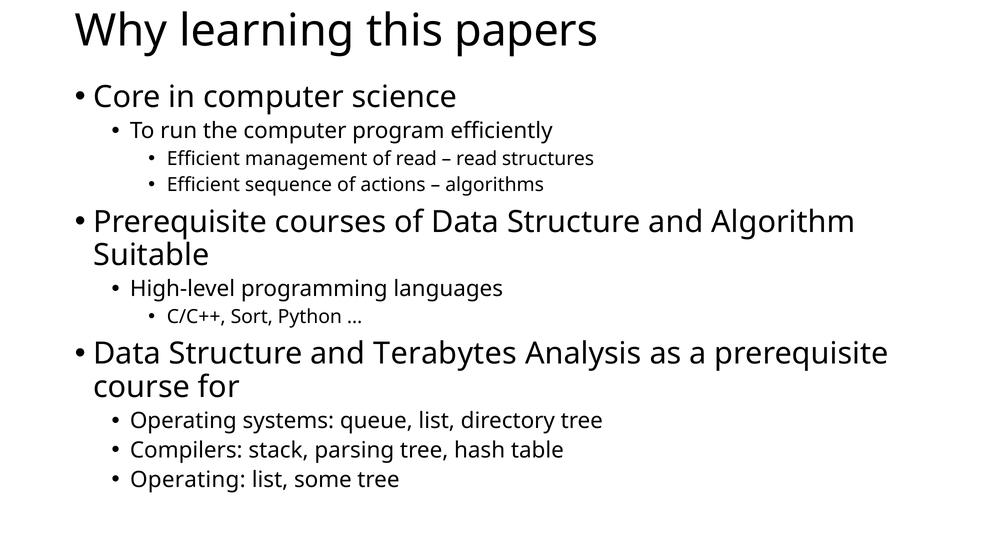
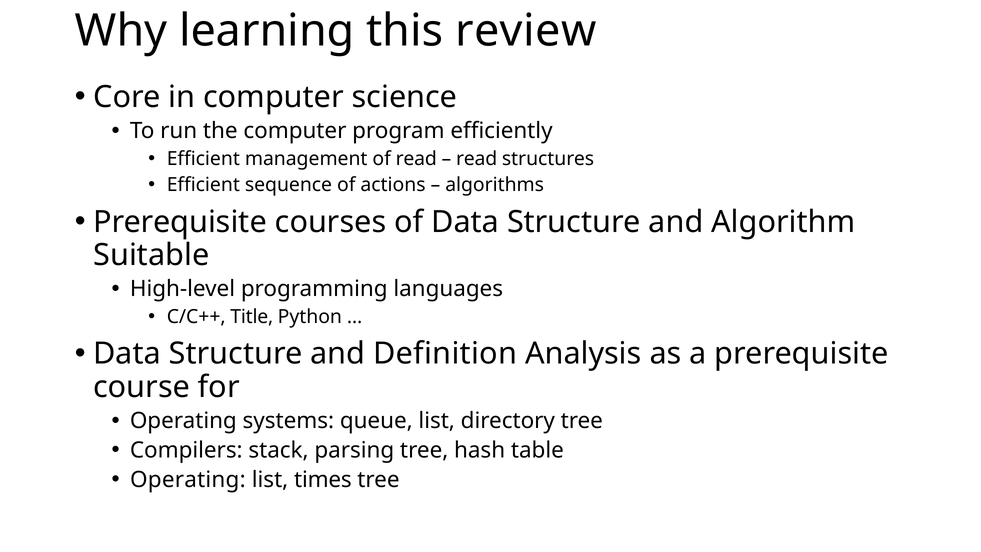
papers: papers -> review (526, 31)
Sort: Sort -> Title (252, 317)
Terabytes: Terabytes -> Definition (445, 354)
some: some -> times (323, 479)
